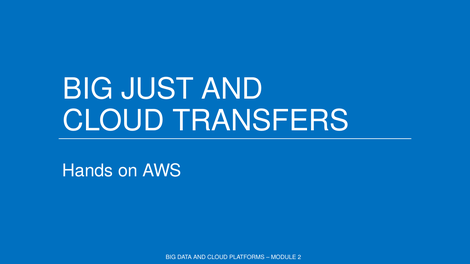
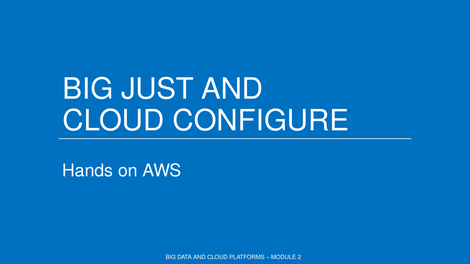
TRANSFERS: TRANSFERS -> CONFIGURE (261, 121)
